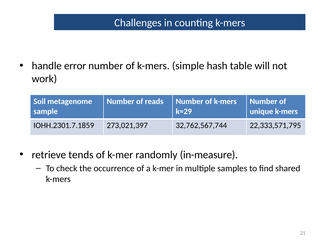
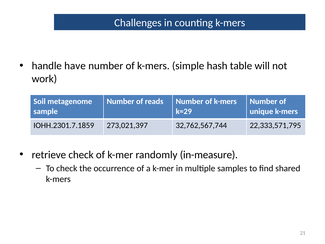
error: error -> have (75, 66)
retrieve tends: tends -> check (81, 155)
